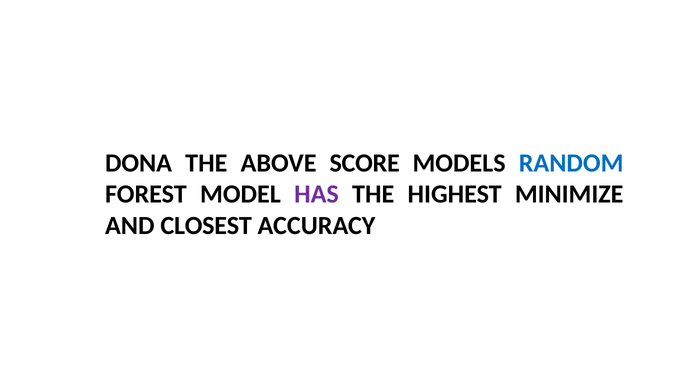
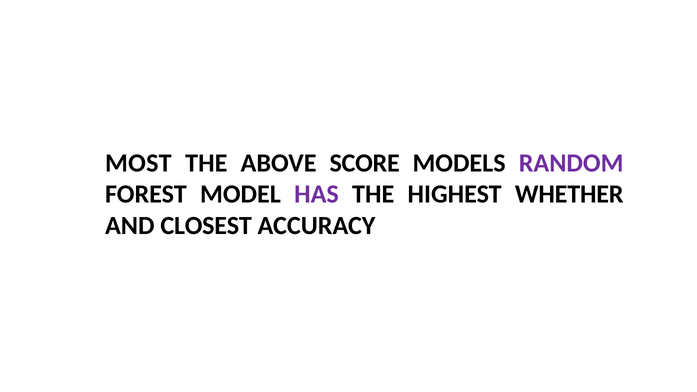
DONA: DONA -> MOST (138, 163)
RANDOM colour: blue -> purple (571, 163)
MINIMIZE: MINIMIZE -> WHETHER (569, 194)
